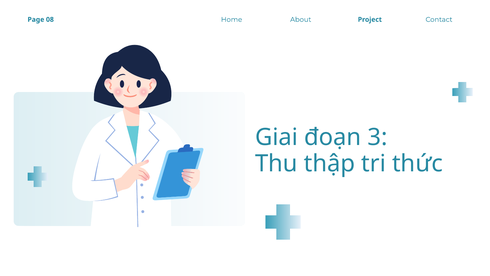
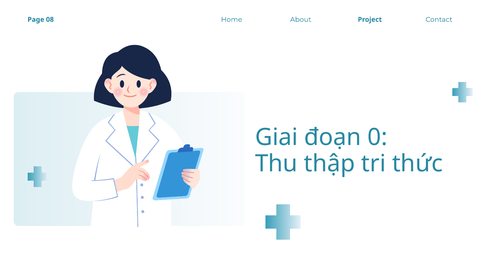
3: 3 -> 0 (377, 137)
